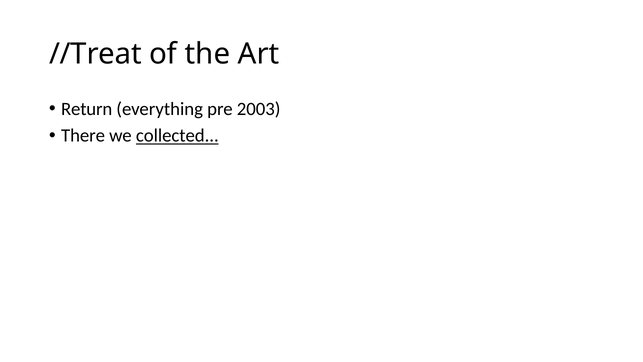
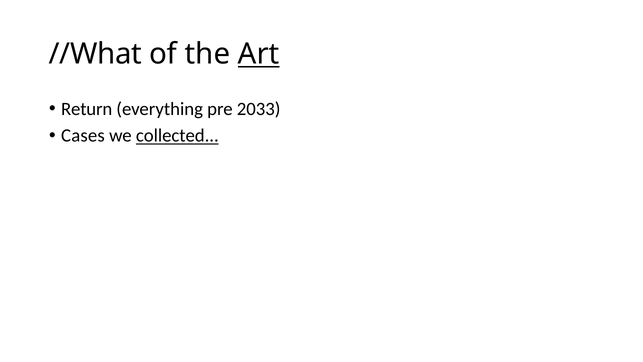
//Treat: //Treat -> //What (95, 54)
Art underline: none -> present (259, 54)
2003: 2003 -> 2033 (259, 109)
There: There -> Cases (83, 136)
